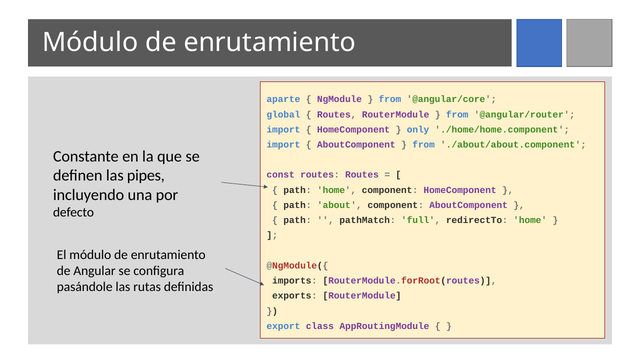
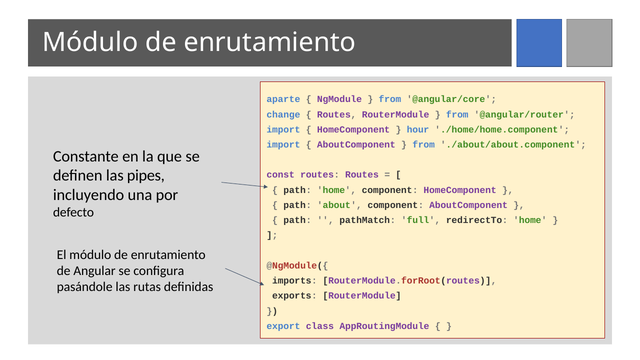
global: global -> change (283, 114)
only: only -> hour (418, 130)
